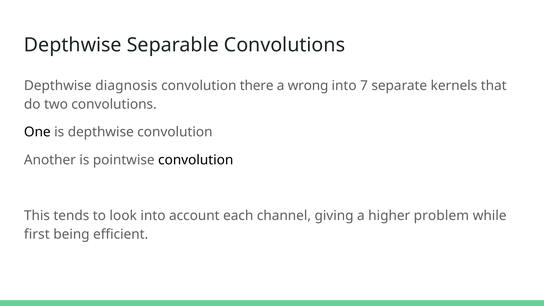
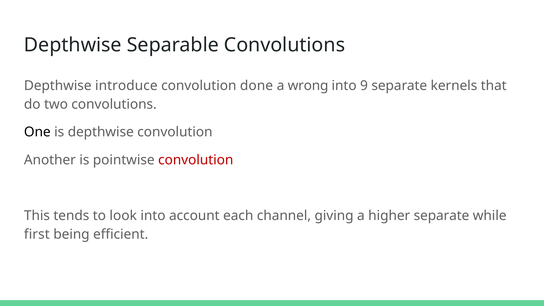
diagnosis: diagnosis -> introduce (126, 86)
there: there -> done (257, 86)
7: 7 -> 9 (364, 86)
convolution colour: black -> red (196, 160)
higher problem: problem -> separate (441, 216)
